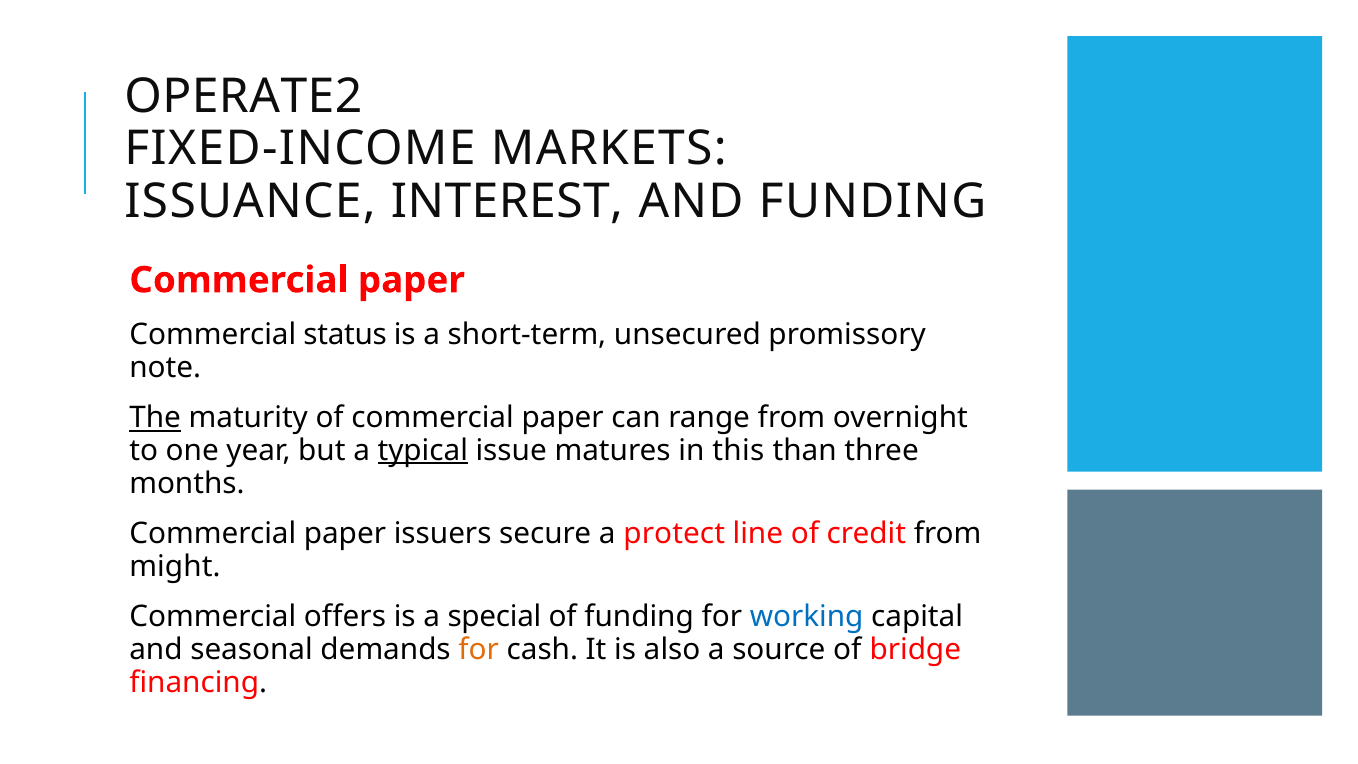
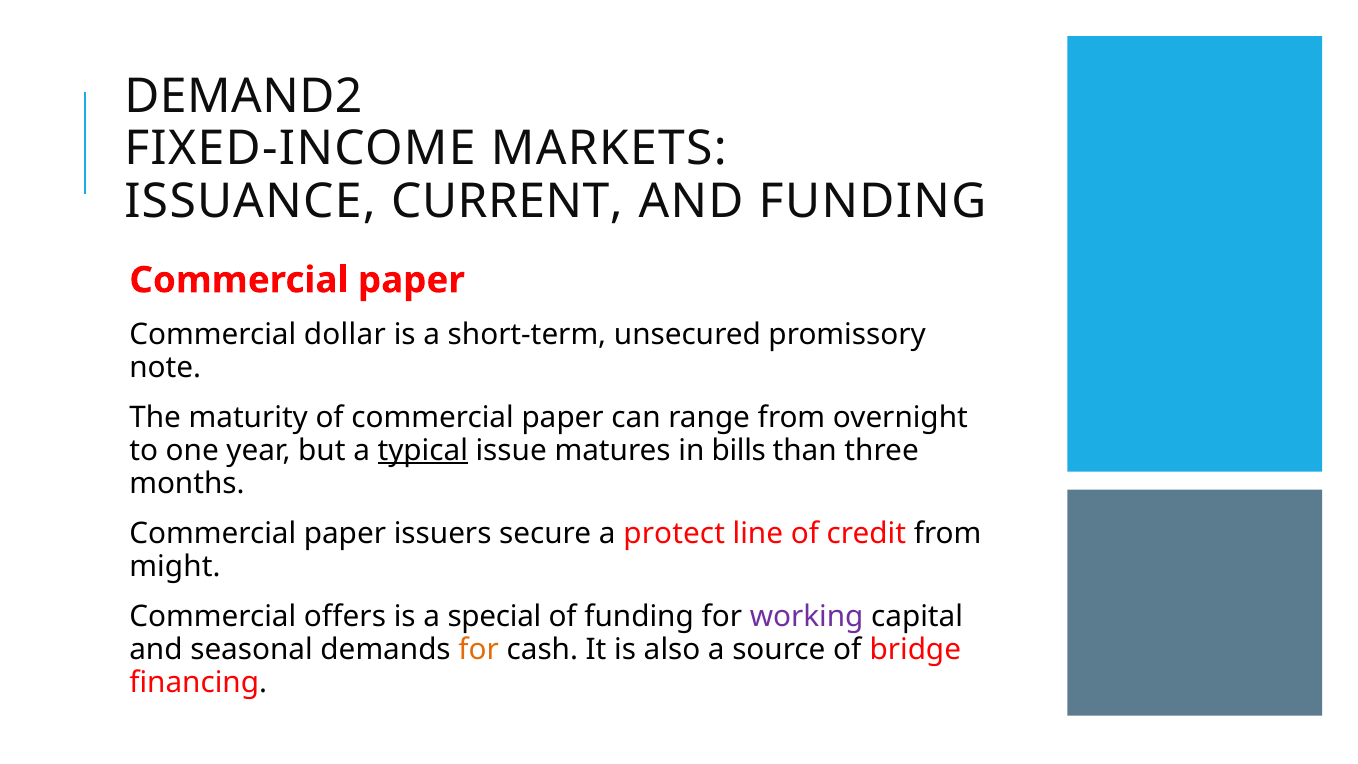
OPERATE2: OPERATE2 -> DEMAND2 (243, 96)
INTEREST: INTEREST -> CURRENT (507, 201)
status: status -> dollar (345, 335)
The underline: present -> none (155, 418)
this: this -> bills (739, 450)
working colour: blue -> purple (807, 617)
